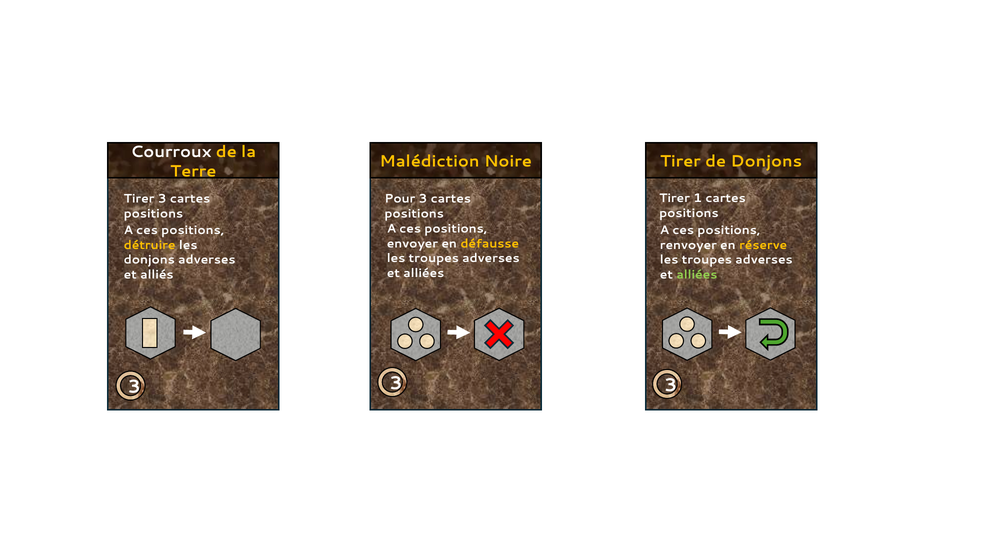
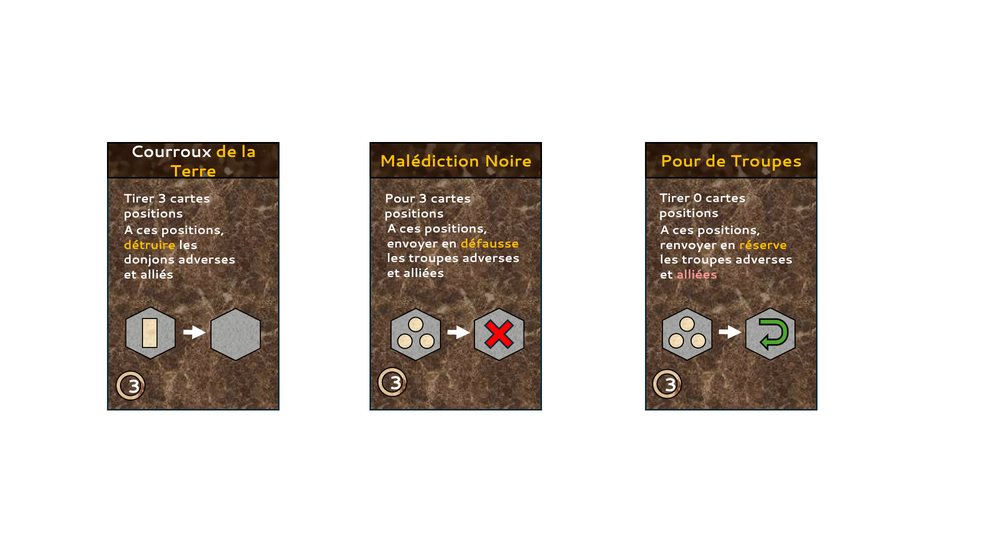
Tirer: Tirer -> Pour (680, 161)
de Donjons: Donjons -> Troupes (766, 161)
1: 1 -> 0 (698, 198)
alliées colour: light green -> pink (697, 274)
